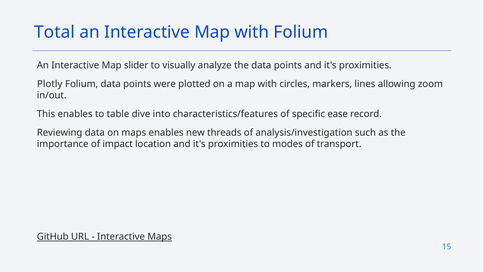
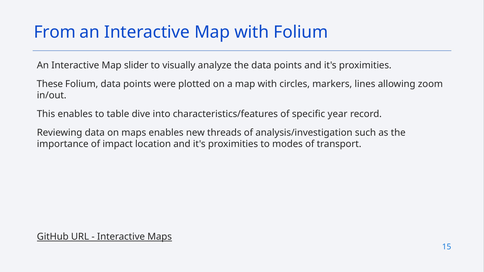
Total: Total -> From (55, 32)
Plotly: Plotly -> These (50, 84)
ease: ease -> year (338, 114)
